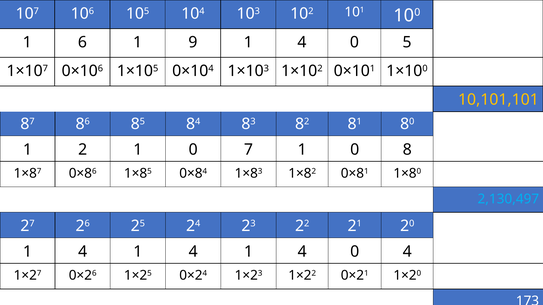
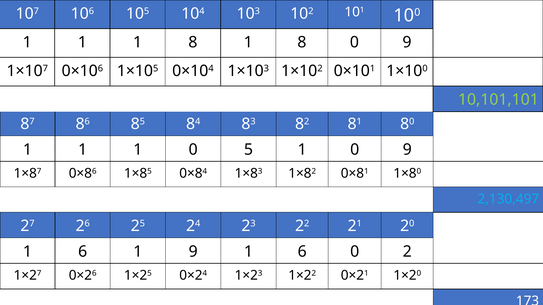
6: 6 -> 1 (82, 42)
9: 9 -> 8 (193, 42)
4: 4 -> 8 (302, 42)
5: 5 -> 9 (407, 42)
10,101,101 colour: yellow -> light green (498, 100)
2: 2 -> 1 (83, 150)
7: 7 -> 5 (249, 150)
1 0 8: 8 -> 9 (407, 150)
4: 4 -> 6 (83, 252)
4: 4 -> 9 (193, 252)
4: 4 -> 6 (302, 252)
0 4: 4 -> 2 (407, 252)
